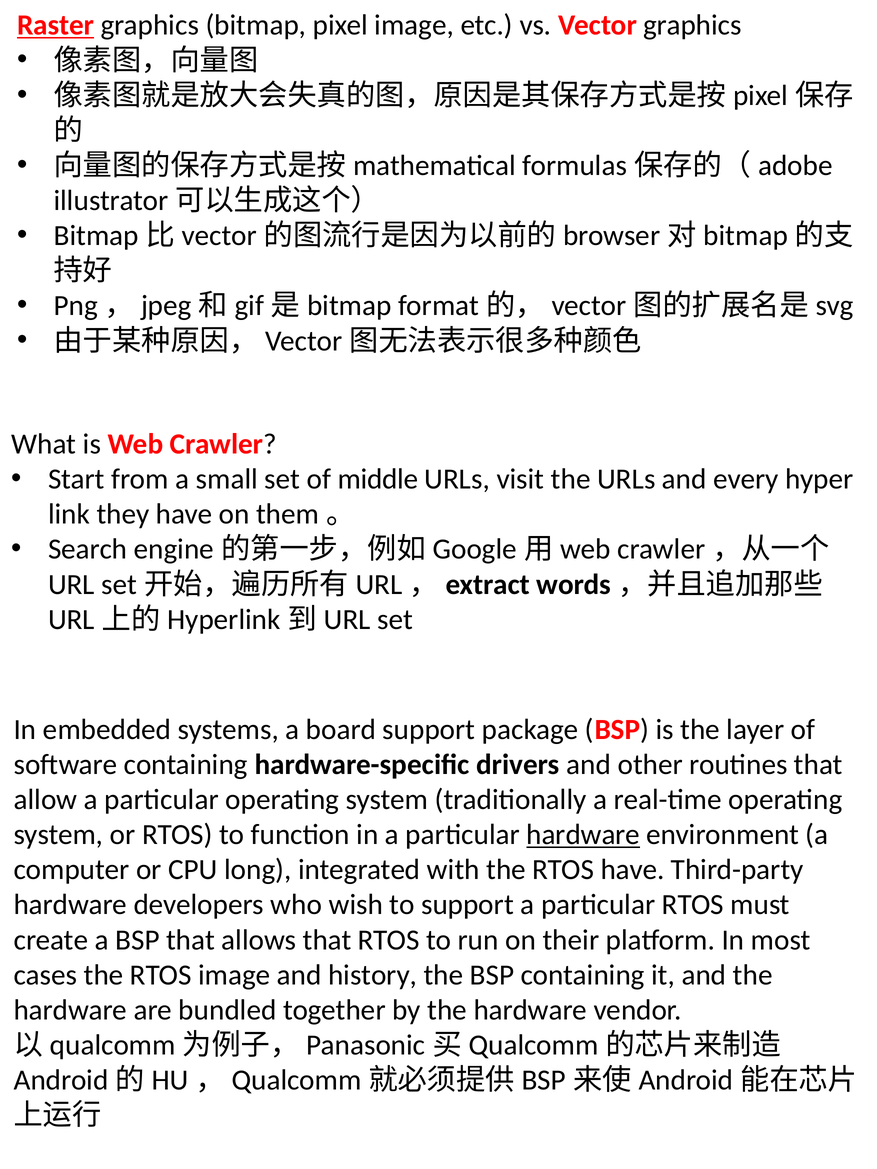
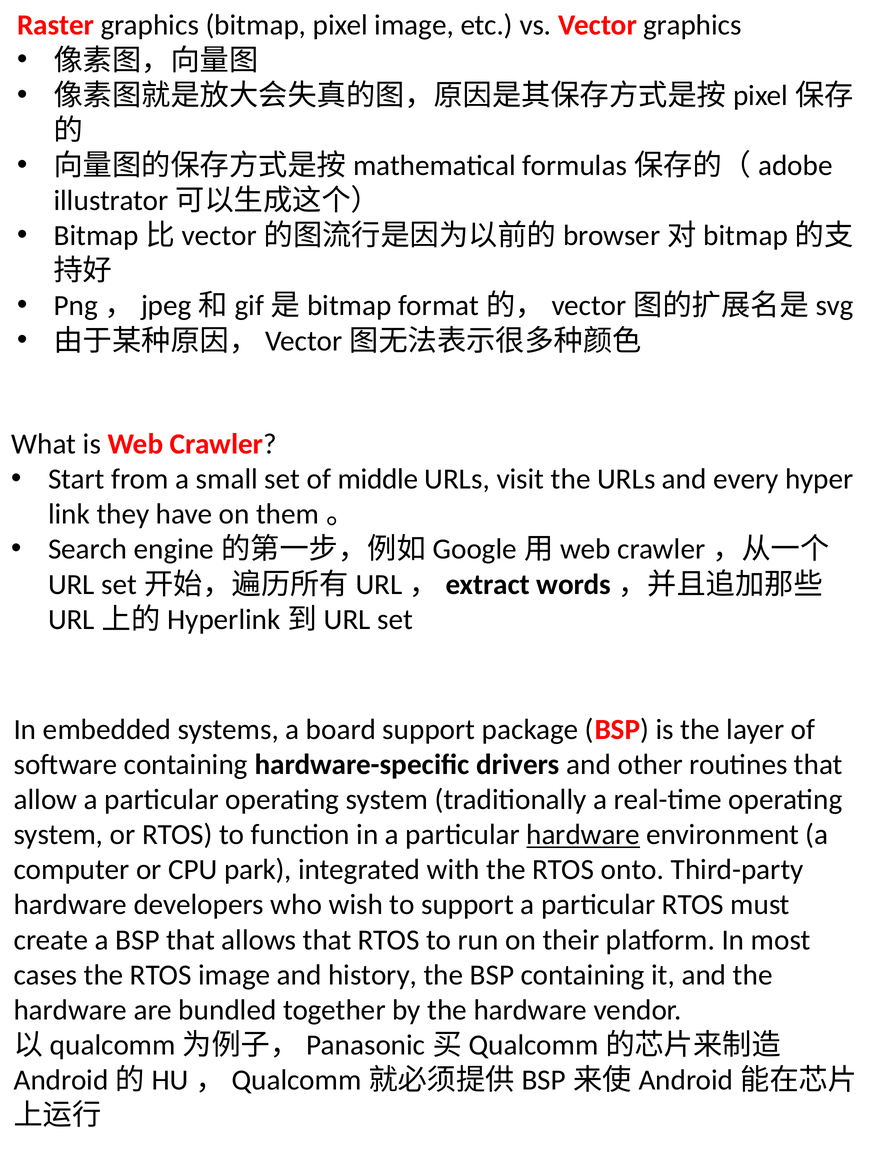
Raster underline: present -> none (56, 25)
long: long -> park (258, 870)
RTOS have: have -> onto (632, 870)
